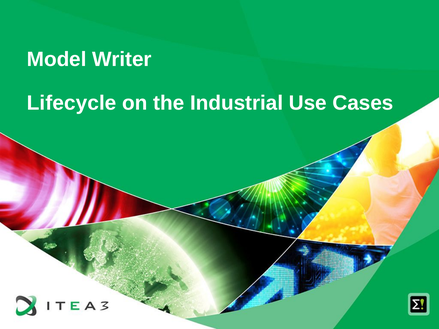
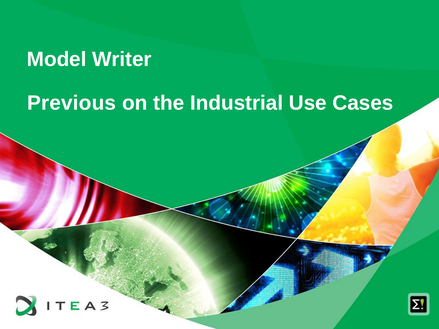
Lifecycle: Lifecycle -> Previous (72, 103)
